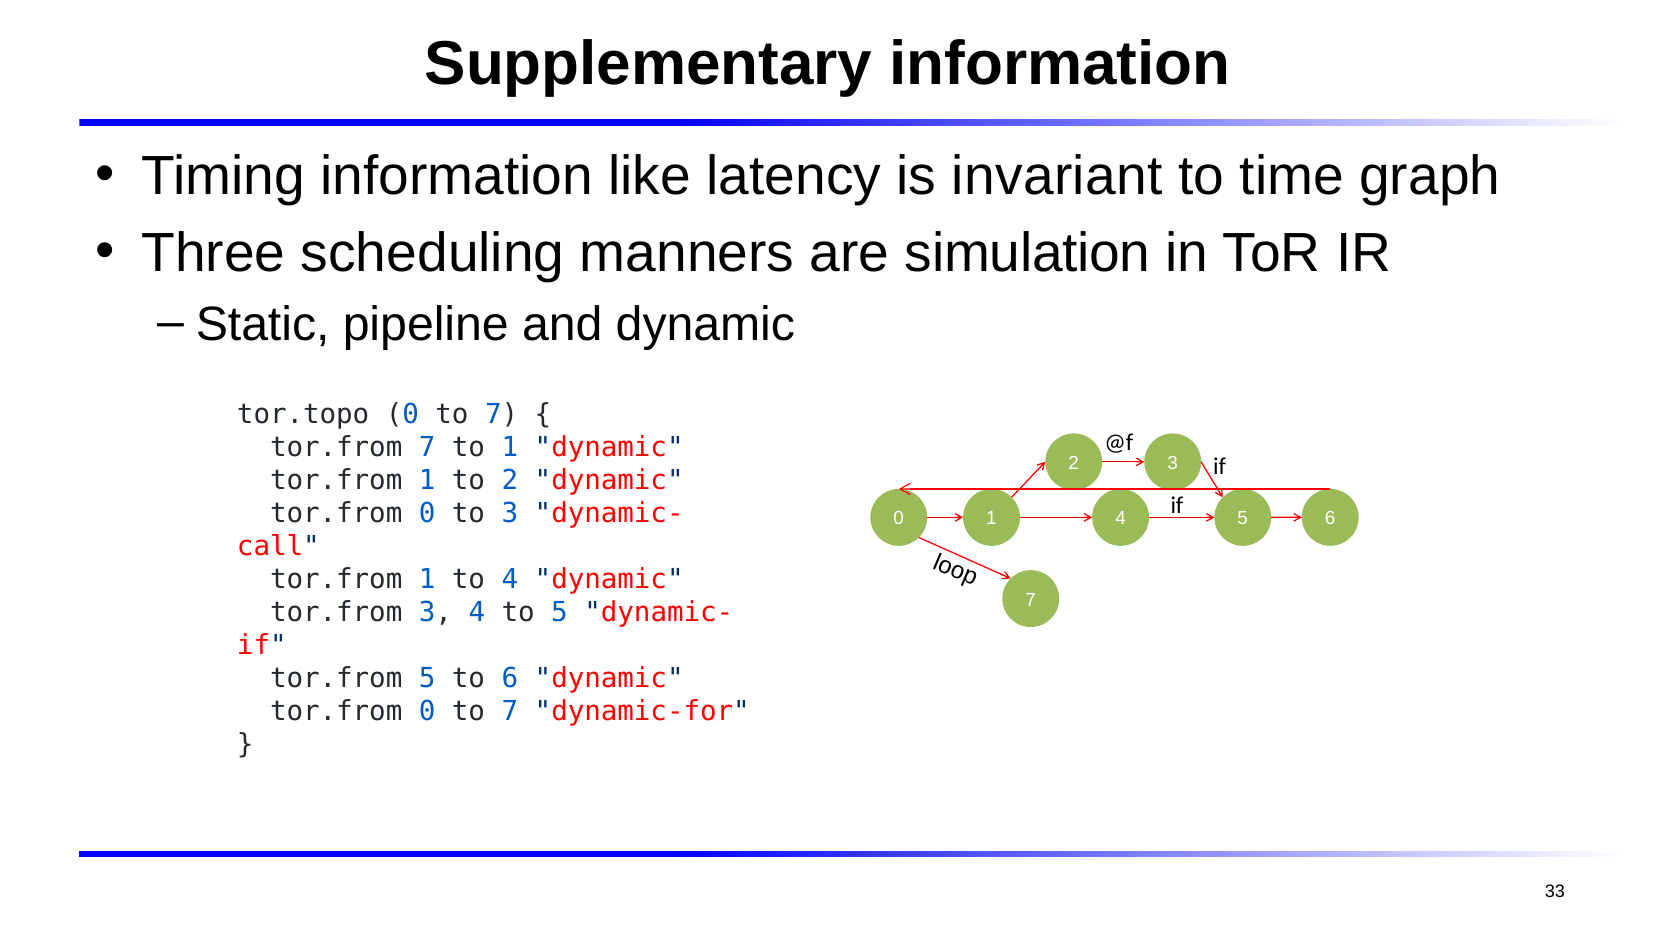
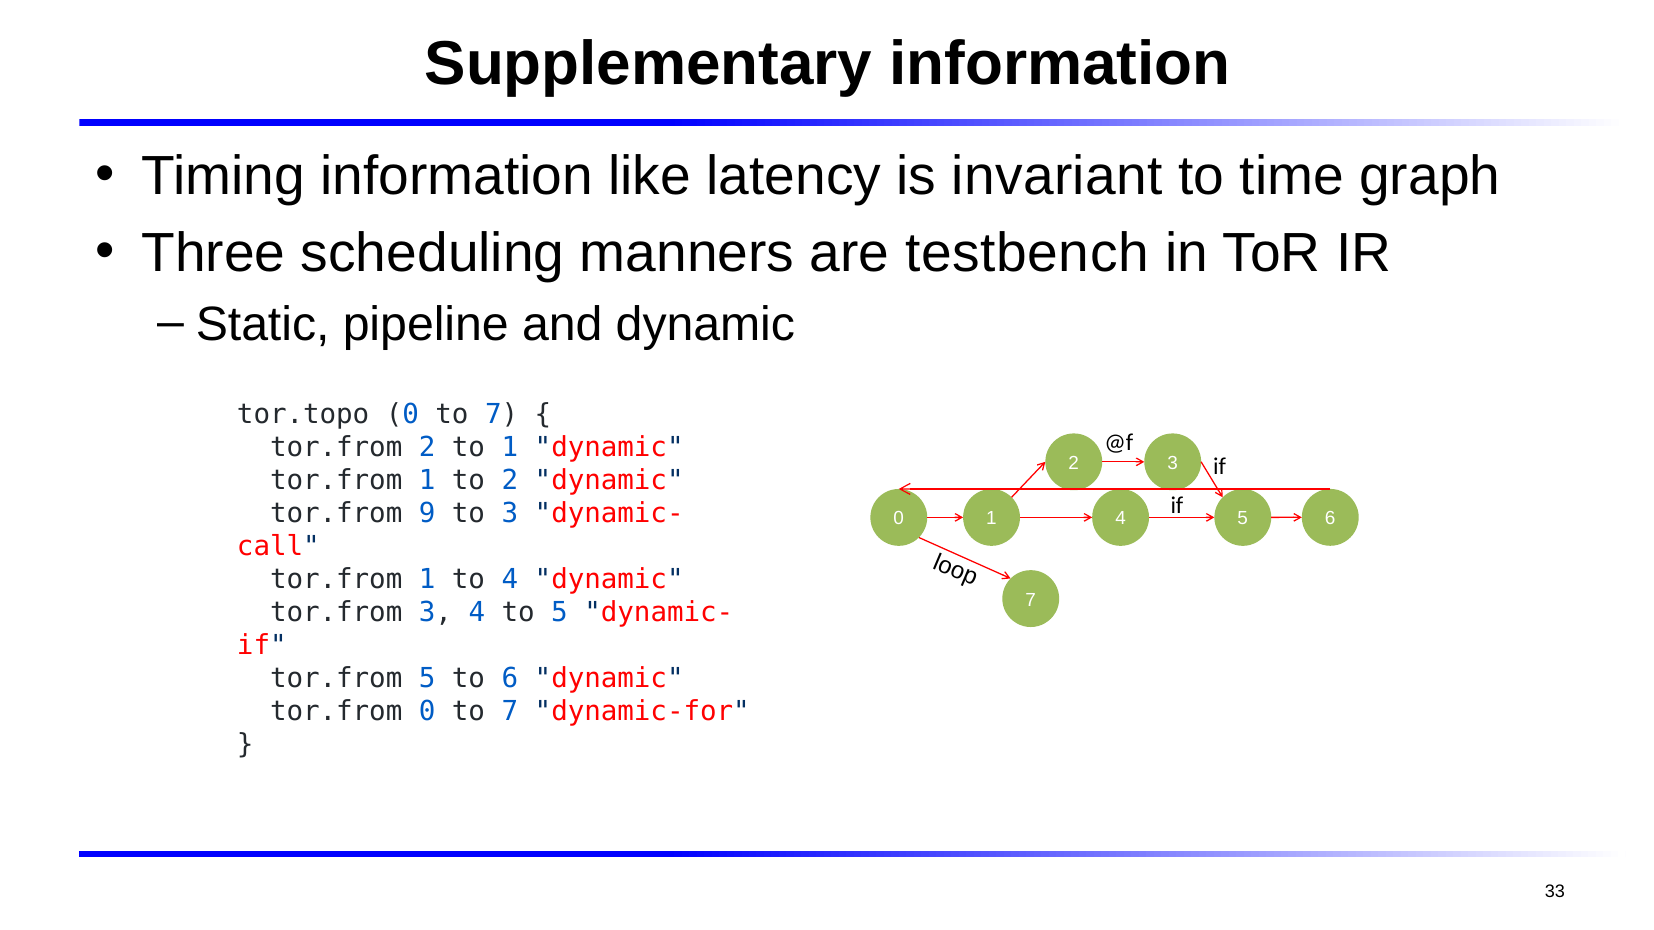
simulation: simulation -> testbench (1027, 253)
tor.from 7: 7 -> 2 (427, 447)
0: 0 -> 9 (427, 514)
